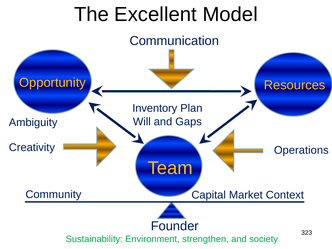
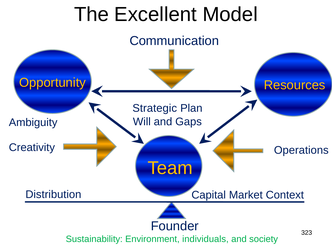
Inventory: Inventory -> Strategic (155, 108)
Community: Community -> Distribution (53, 194)
strengthen: strengthen -> individuals (205, 239)
